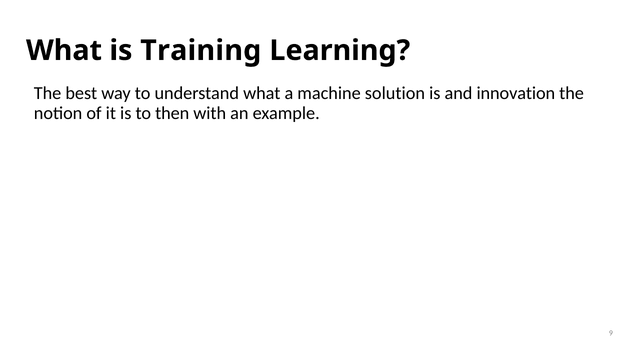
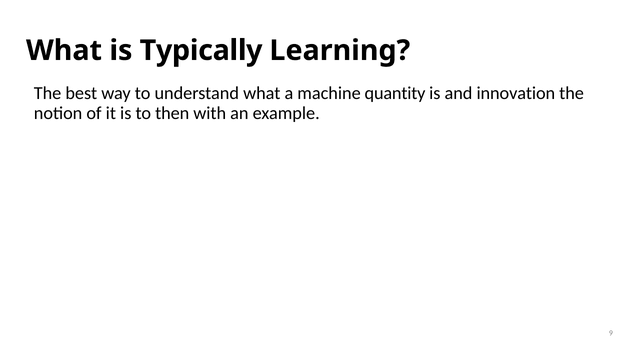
Training: Training -> Typically (201, 50)
solution: solution -> quantity (395, 93)
